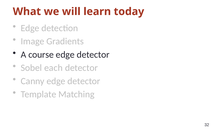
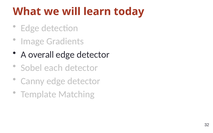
course: course -> overall (41, 55)
